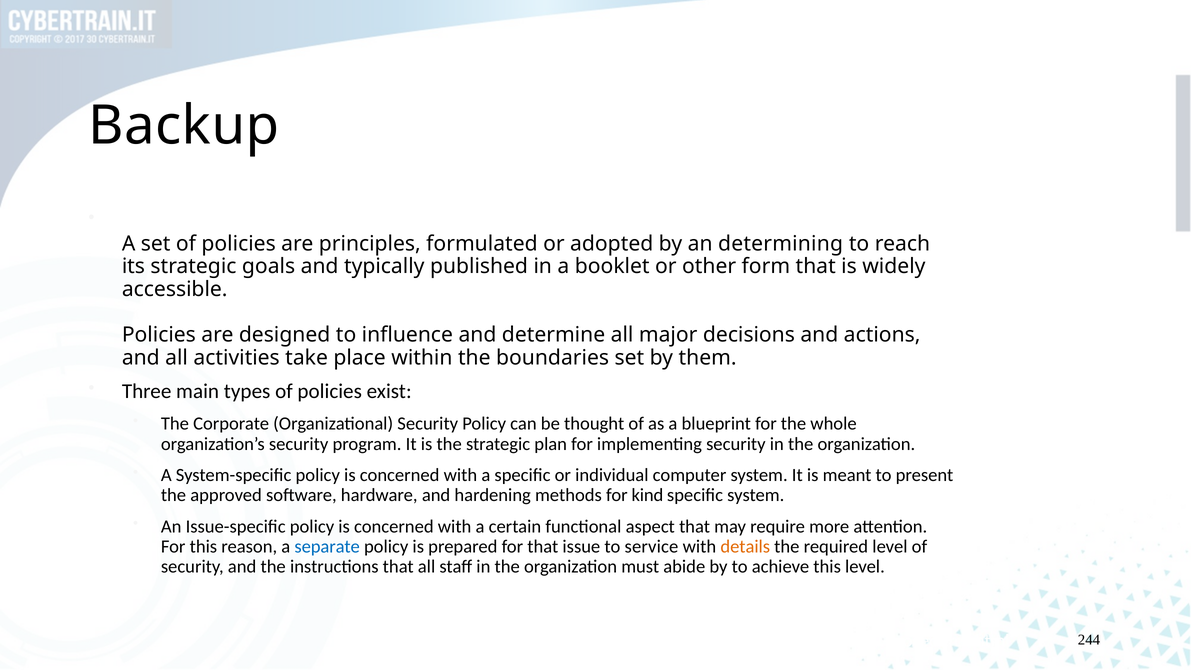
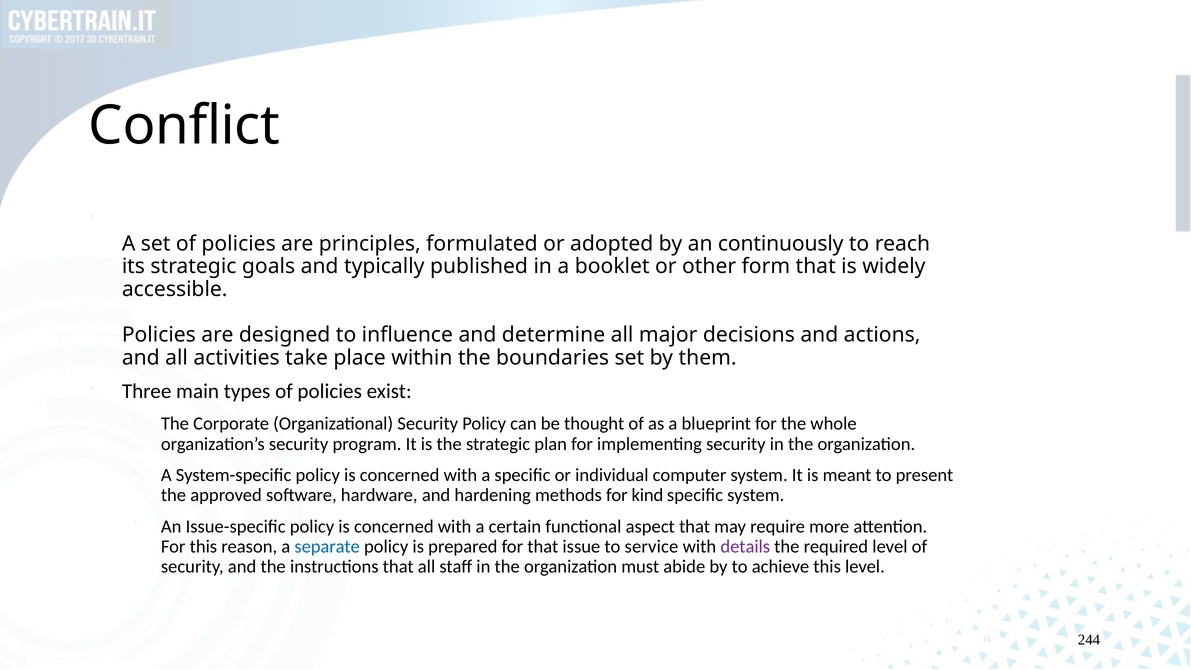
Backup: Backup -> Conflict (184, 126)
determining: determining -> continuously (781, 244)
details colour: orange -> purple (745, 547)
